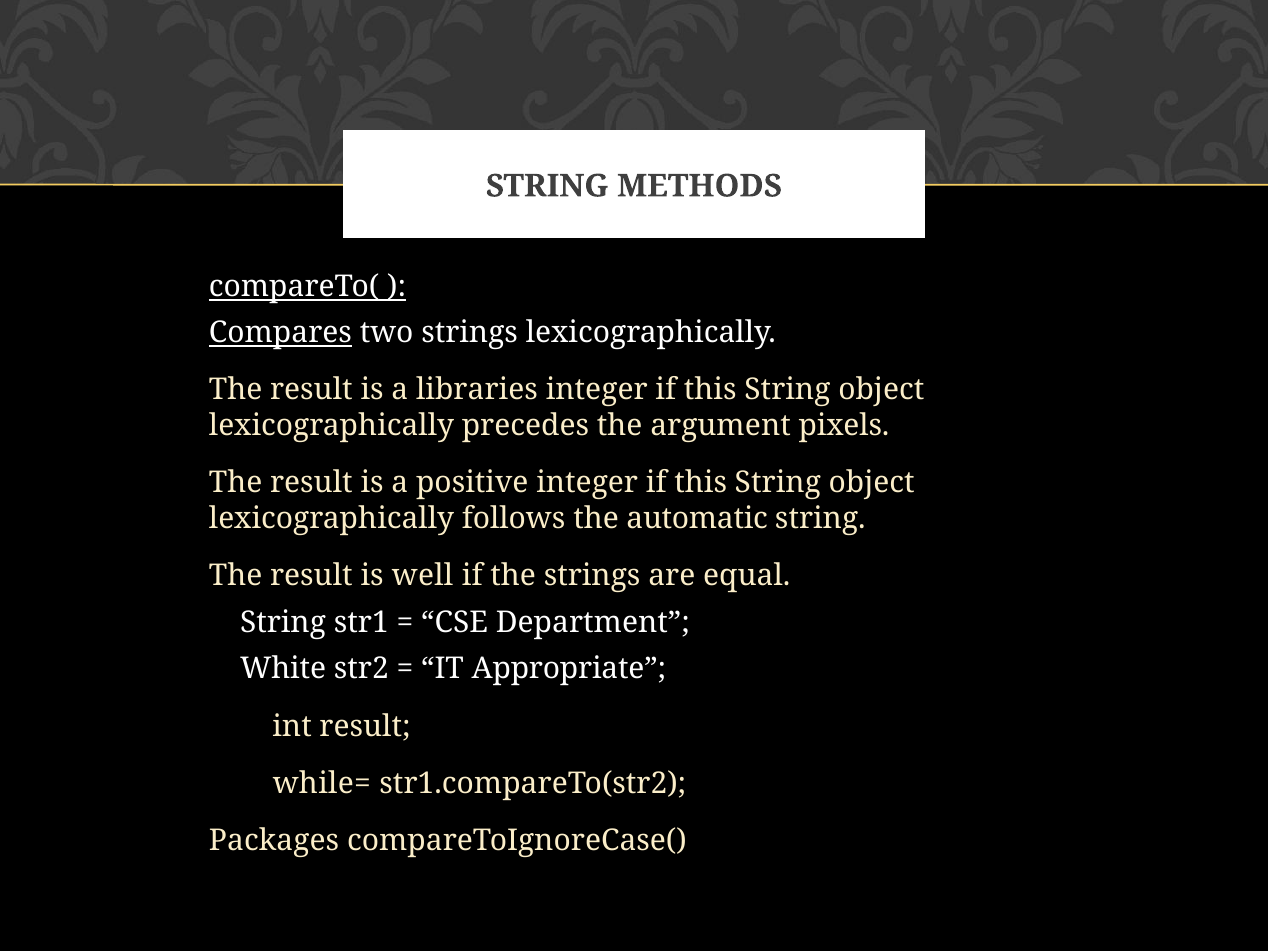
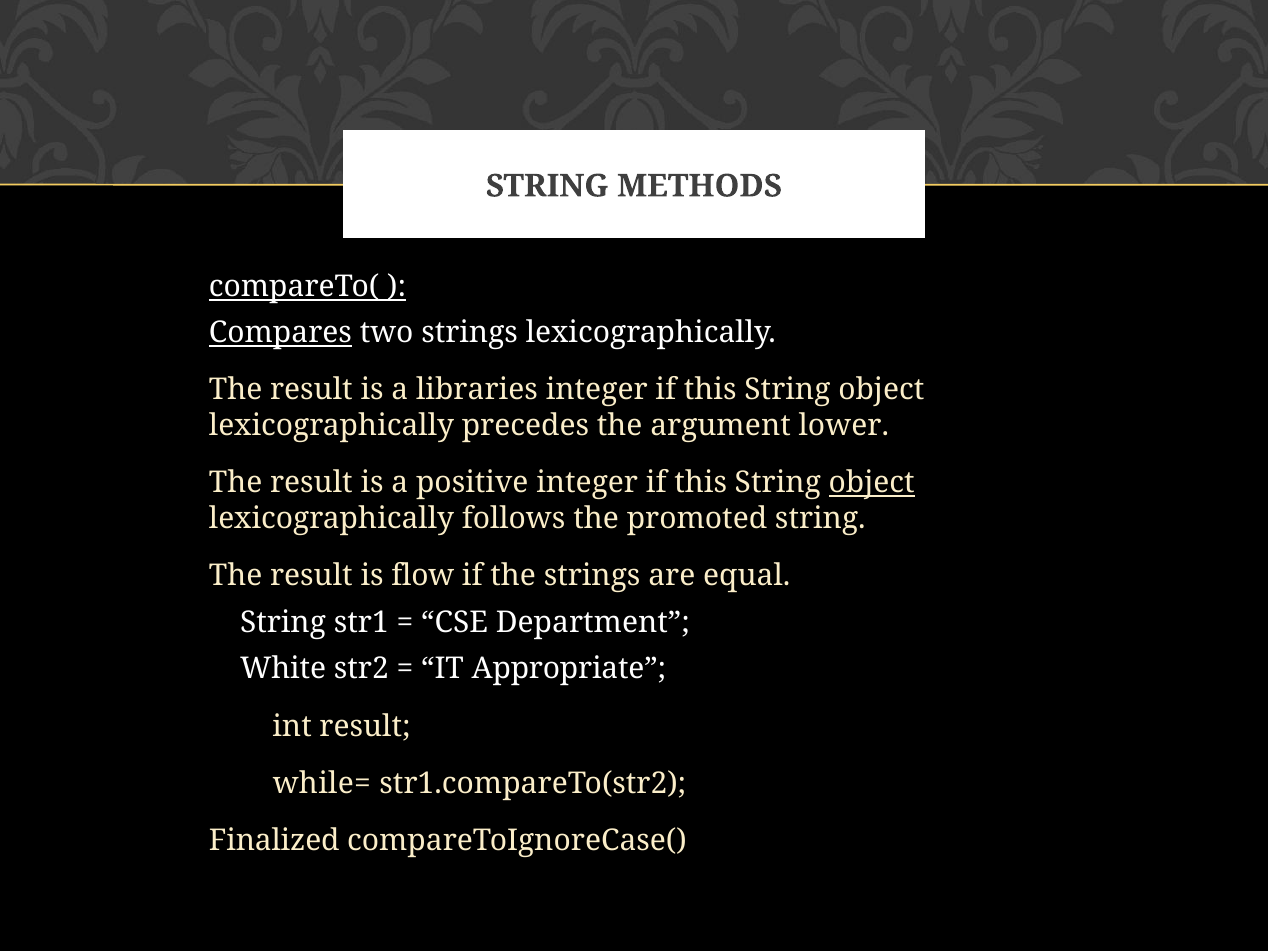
pixels: pixels -> lower (844, 426)
object underline: none -> present (872, 483)
automatic: automatic -> promoted (697, 519)
well: well -> flow (423, 576)
Packages: Packages -> Finalized (274, 840)
